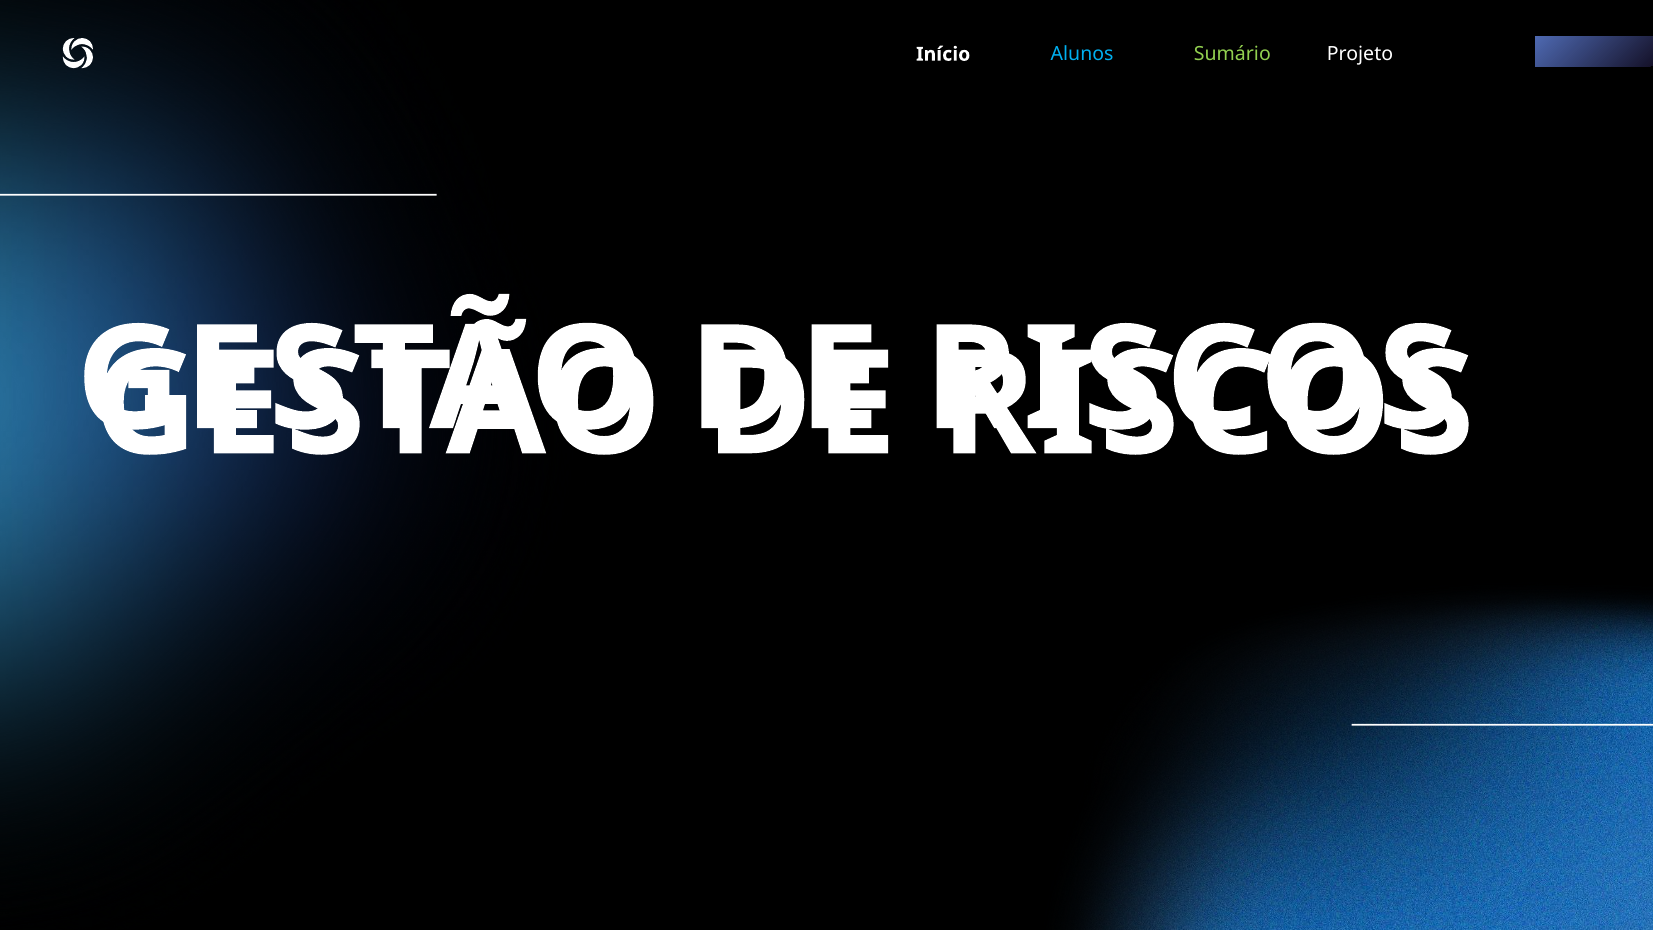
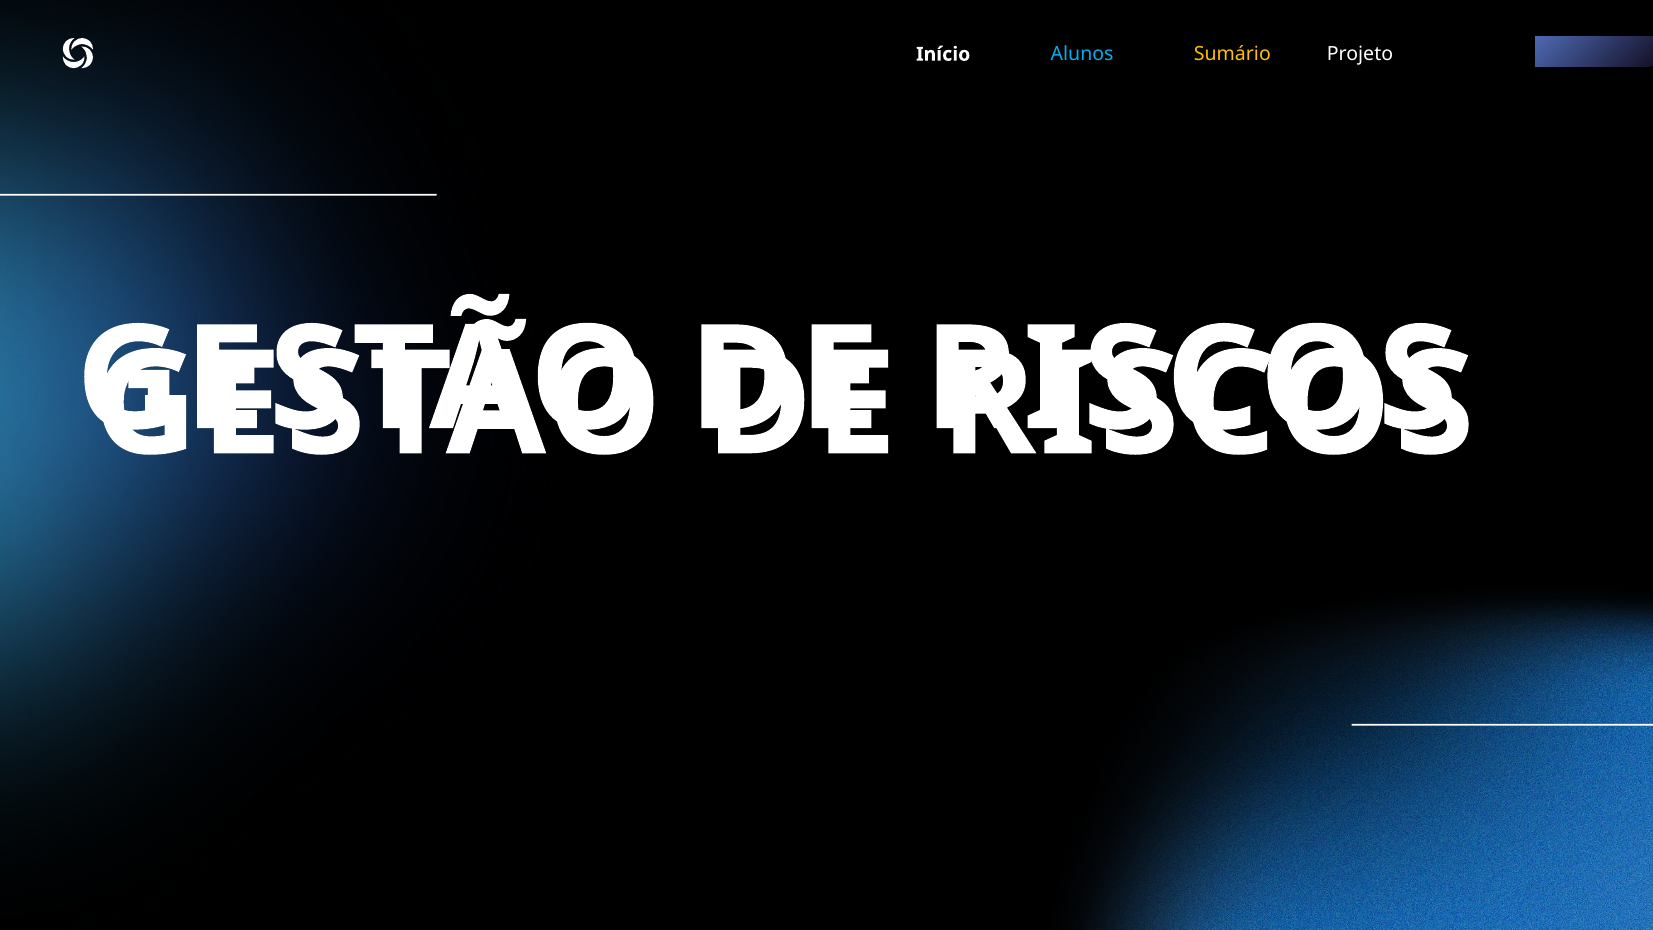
Sumário colour: light green -> yellow (1232, 54)
